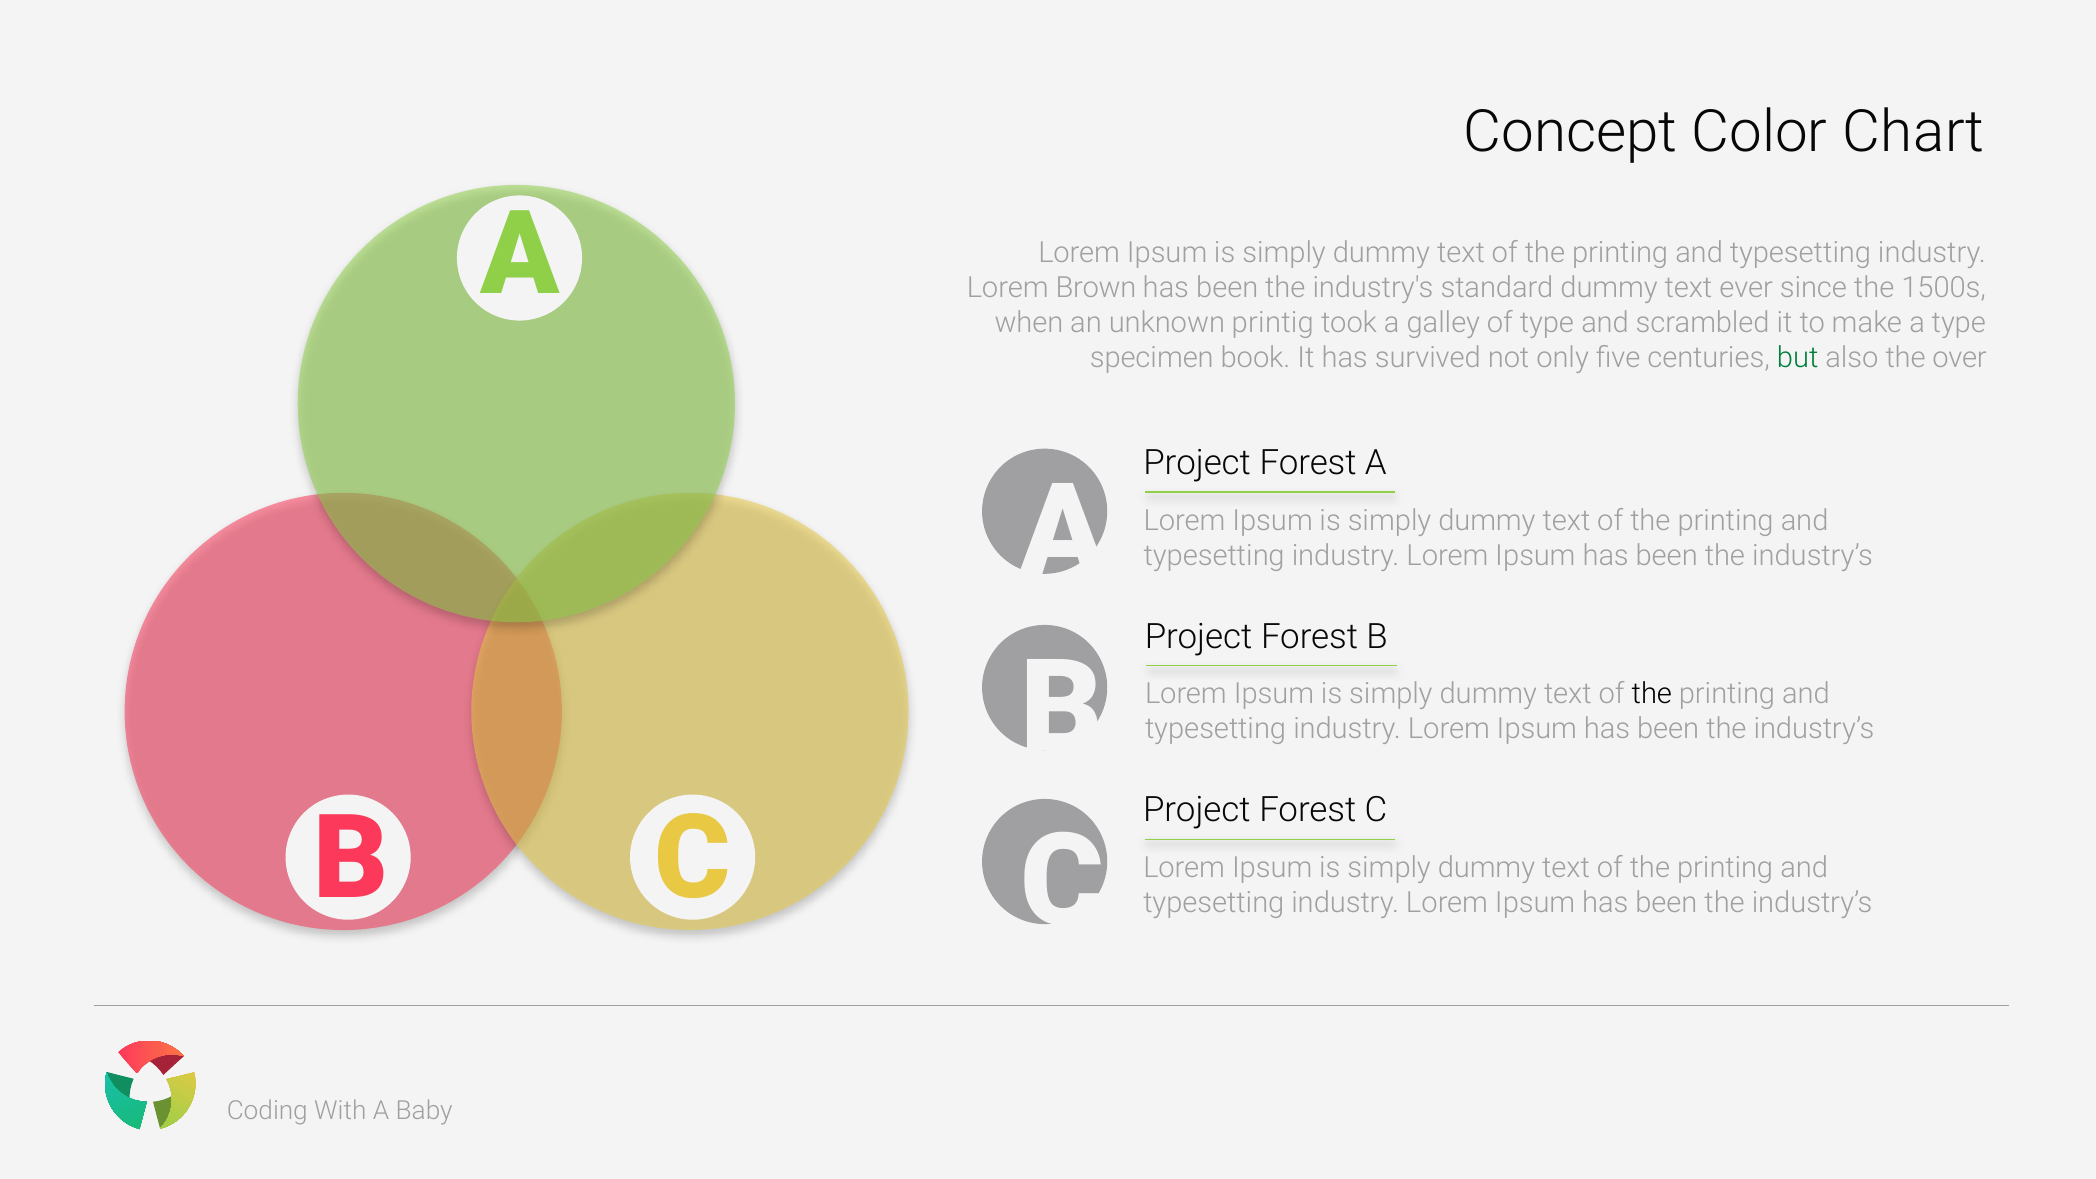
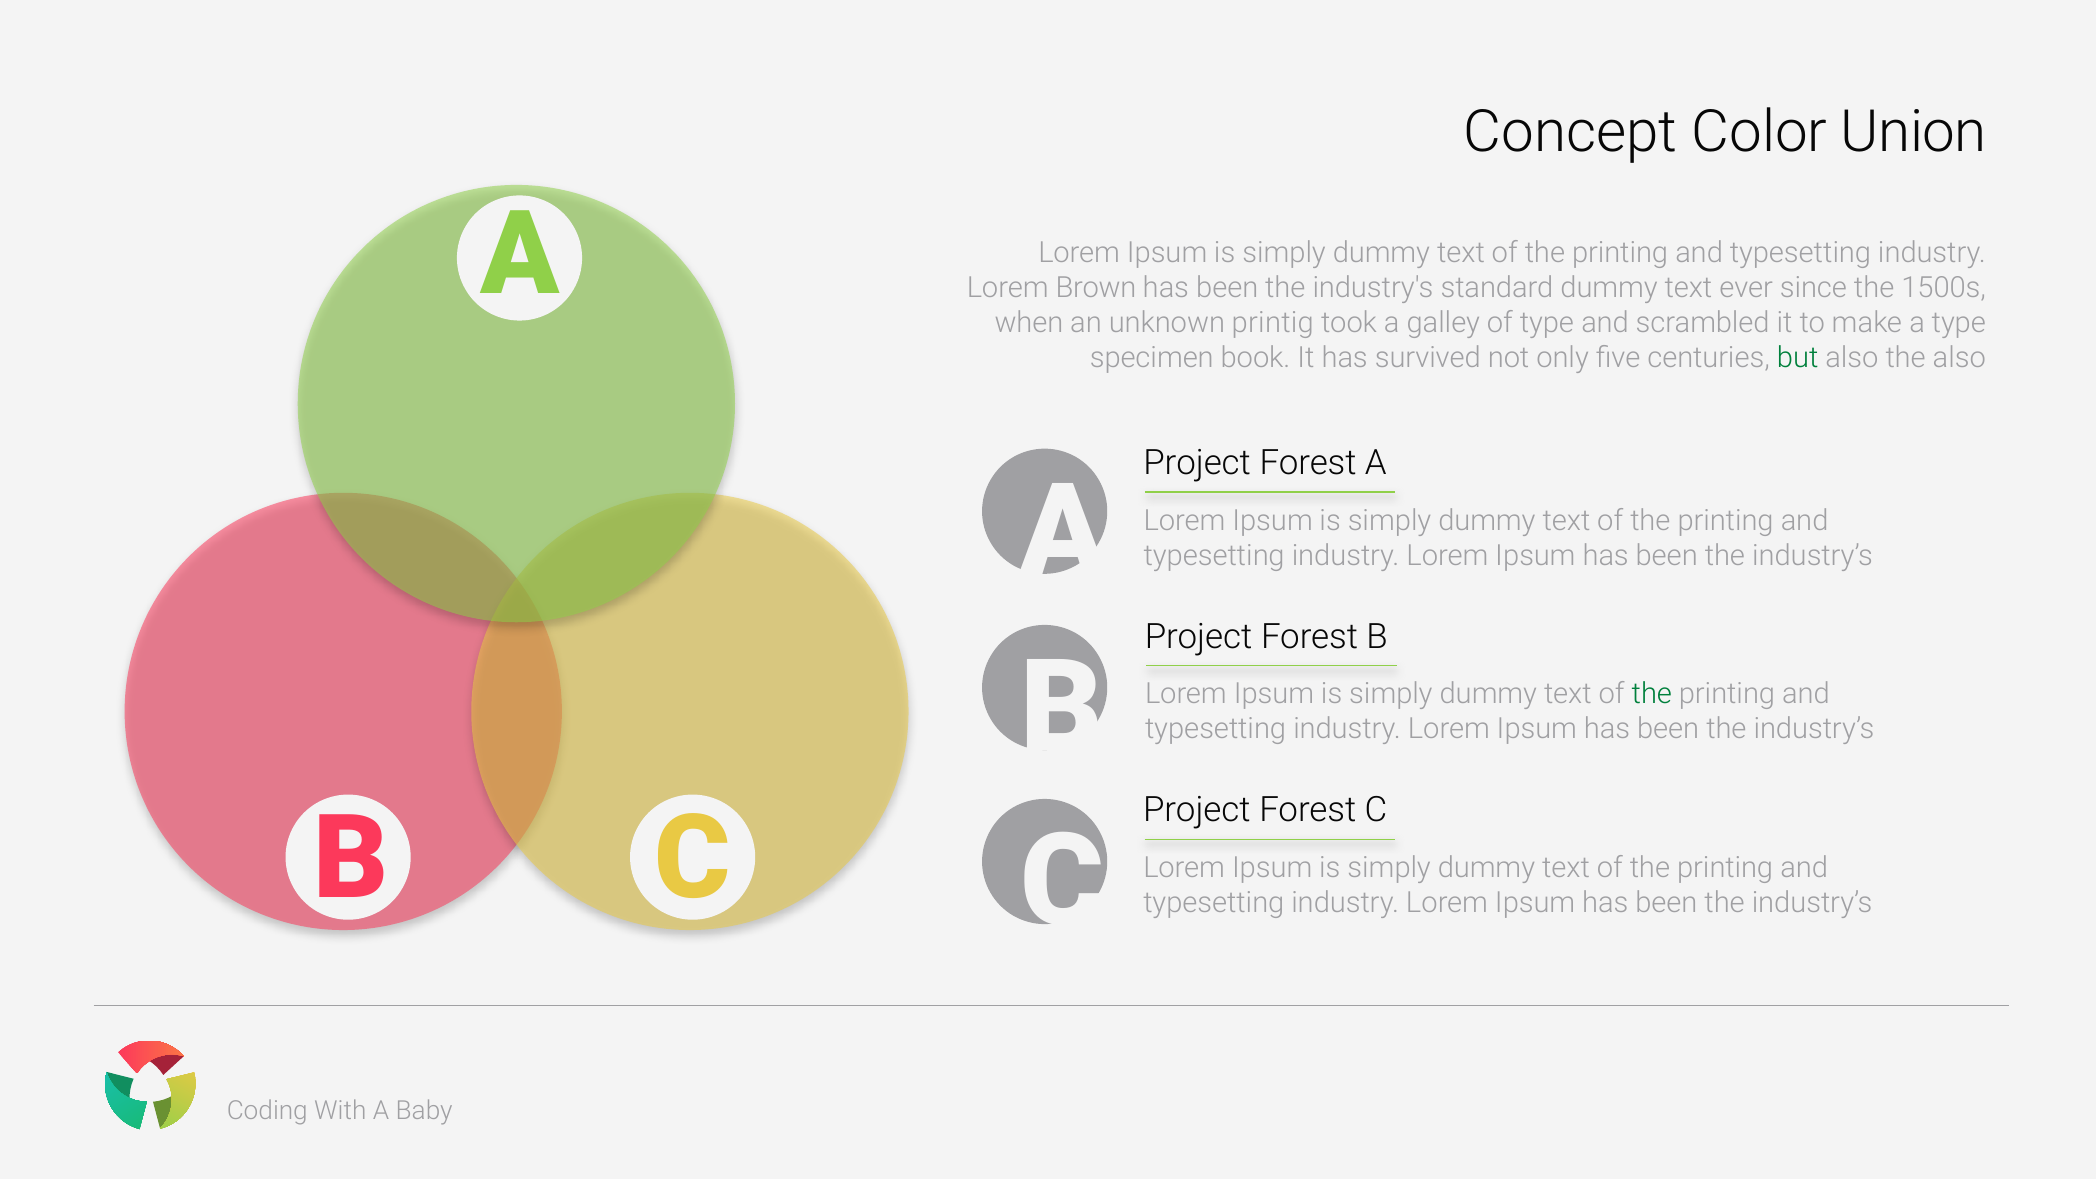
Chart: Chart -> Union (1914, 132)
the over: over -> also (1959, 358)
the colour: black -> green (1652, 694)
